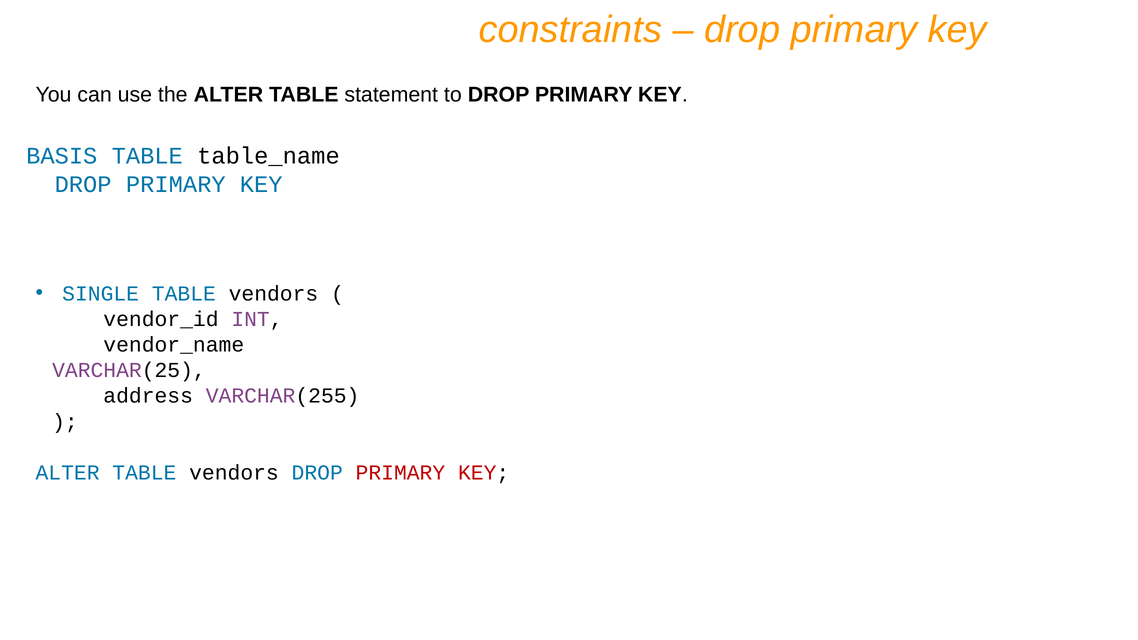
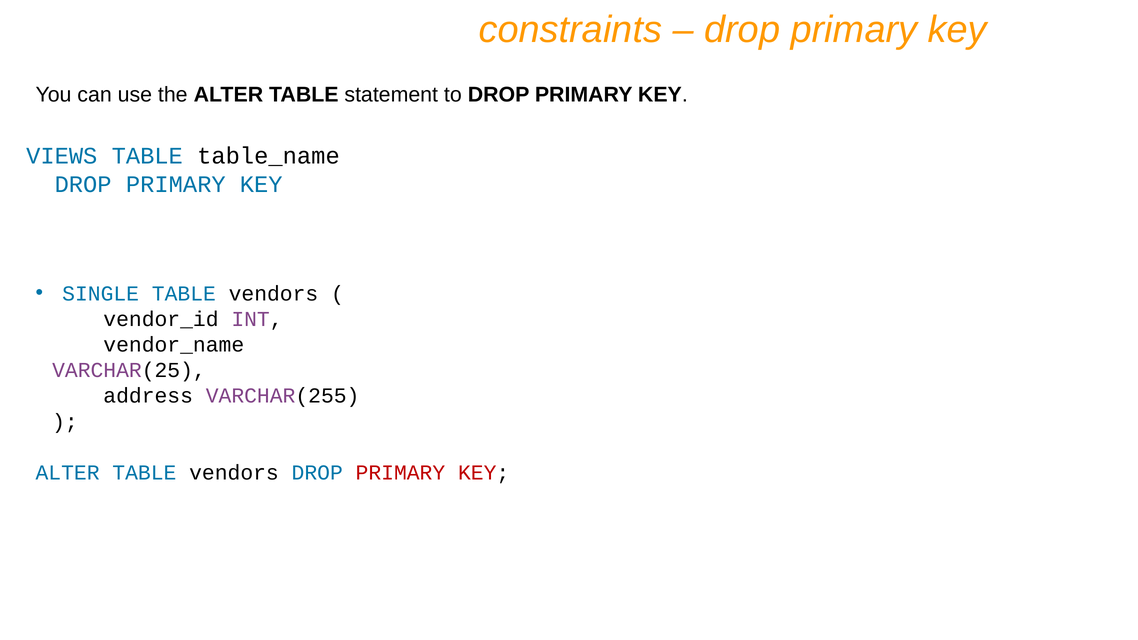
BASIS: BASIS -> VIEWS (62, 156)
